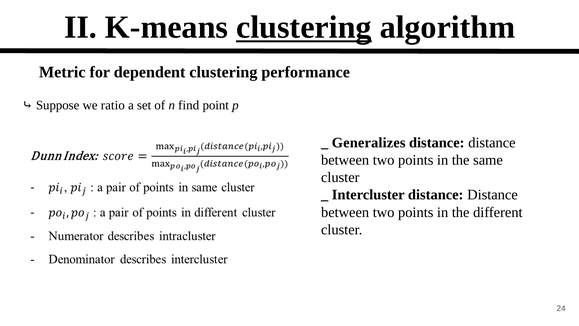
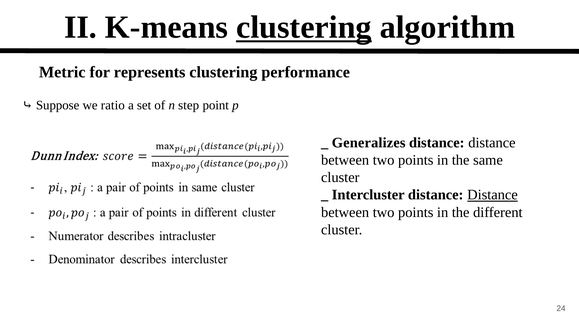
dependent: dependent -> represents (150, 72)
find: find -> step (189, 105)
Distance underline: none -> present (493, 195)
